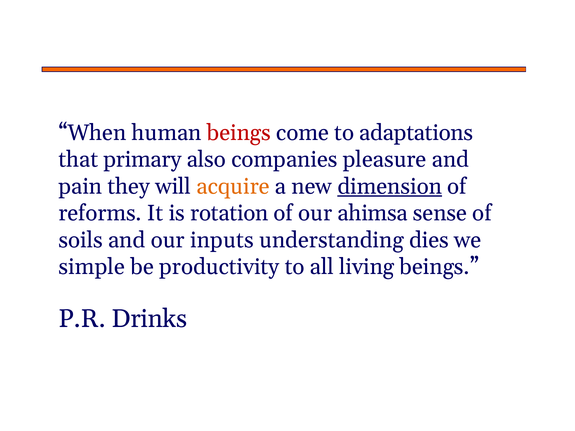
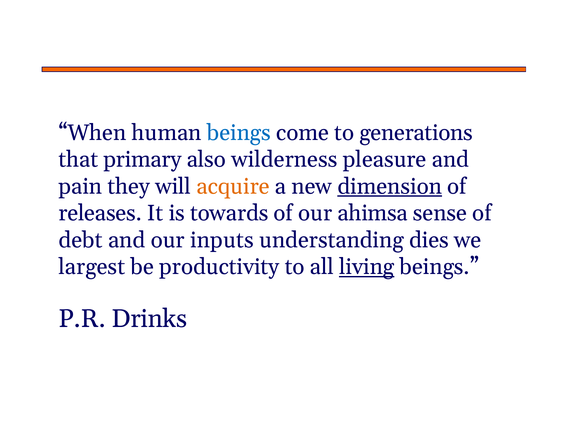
beings colour: red -> blue (239, 133)
adaptations: adaptations -> generations (416, 133)
companies: companies -> wilderness (284, 160)
reforms: reforms -> releases (100, 213)
rotation: rotation -> towards (229, 213)
soils: soils -> debt (81, 240)
simple: simple -> largest (92, 267)
living underline: none -> present (367, 267)
